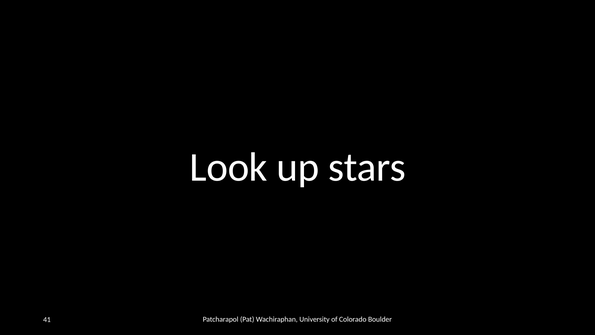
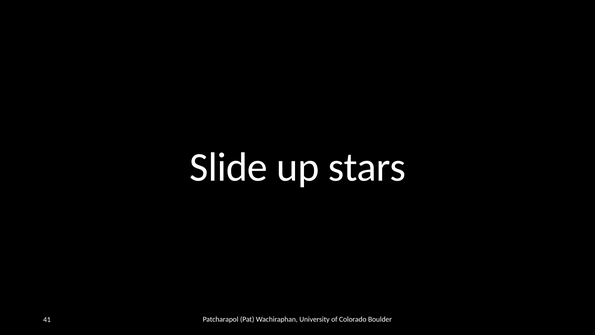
Look: Look -> Slide (229, 167)
